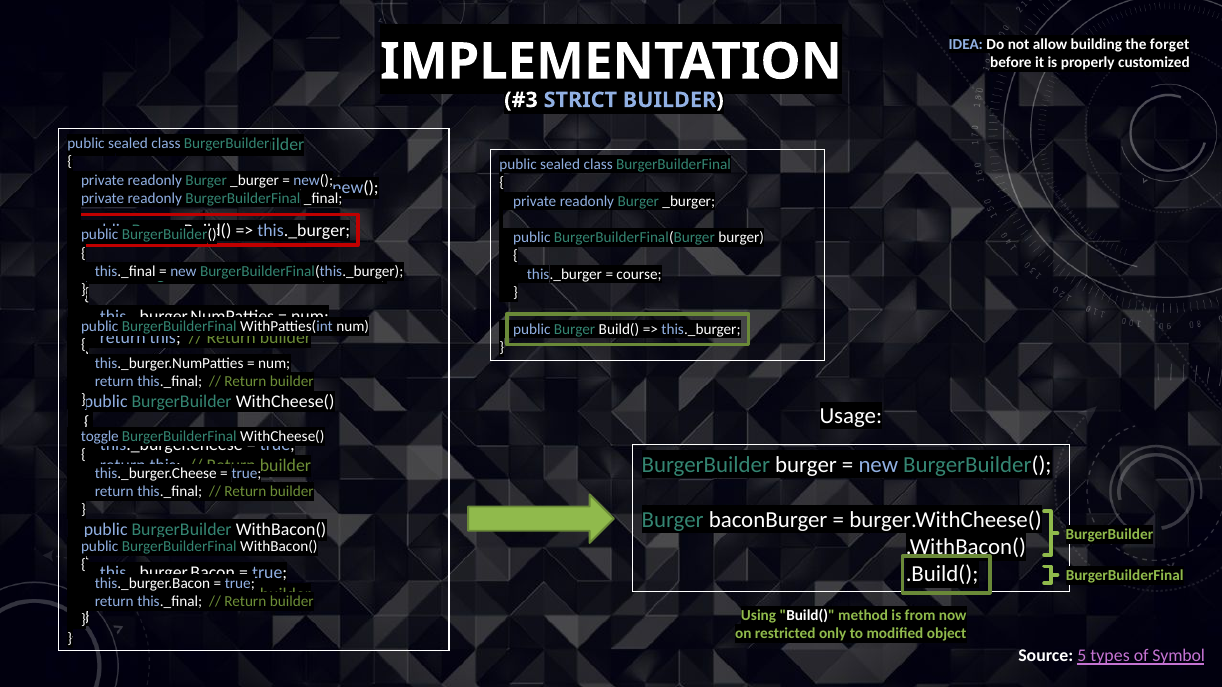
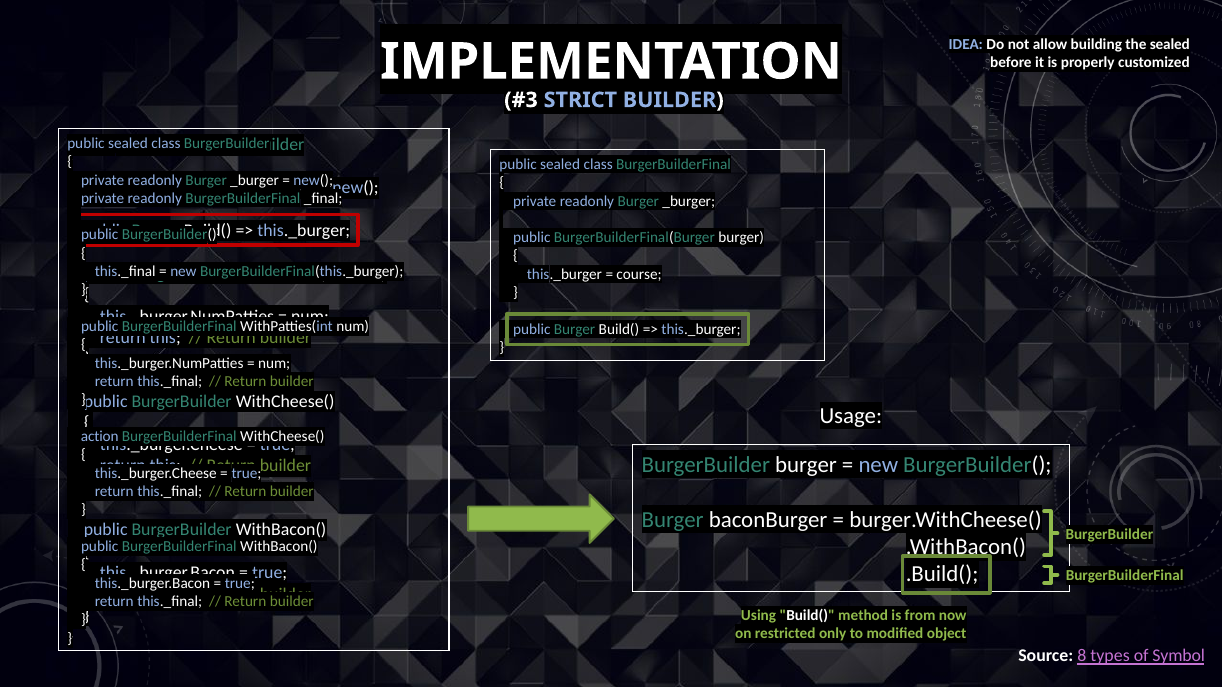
the forget: forget -> sealed (1170, 44)
toggle: toggle -> action (100, 437)
5: 5 -> 8 (1082, 656)
